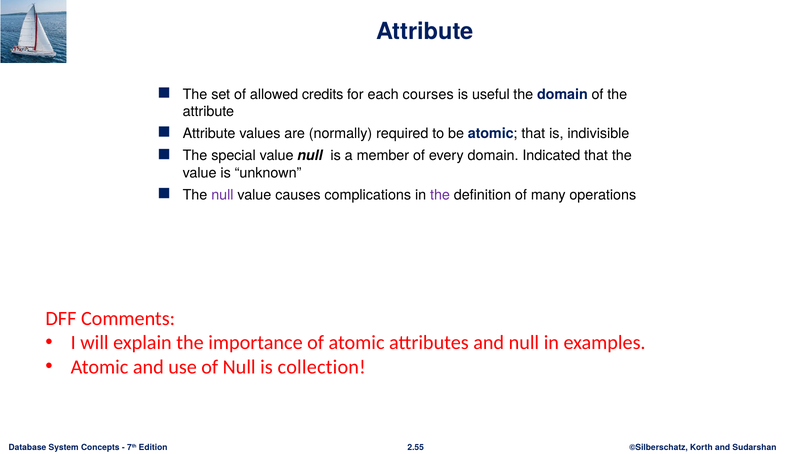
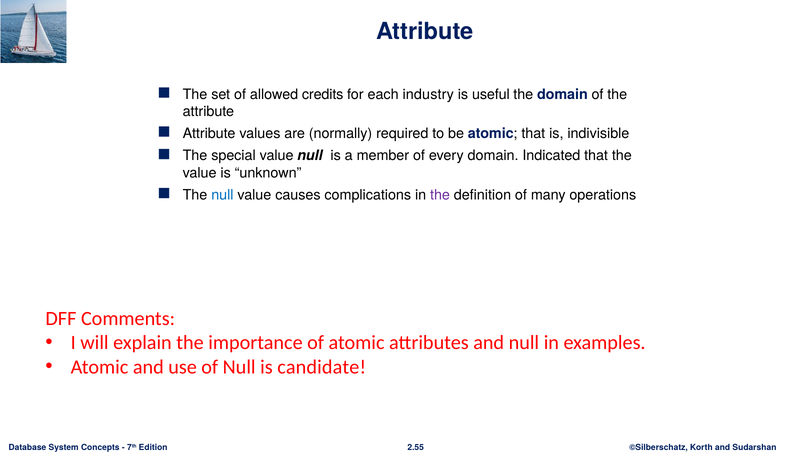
courses: courses -> industry (428, 94)
null colour: purple -> blue (222, 195)
collection: collection -> candidate (322, 367)
